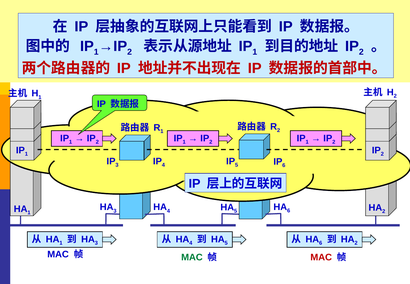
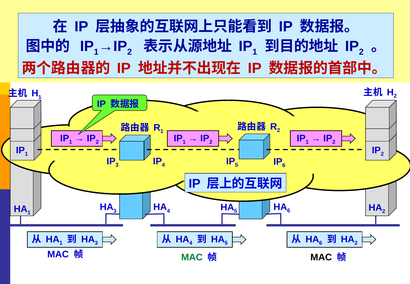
MAC colour: red -> black (321, 257)
